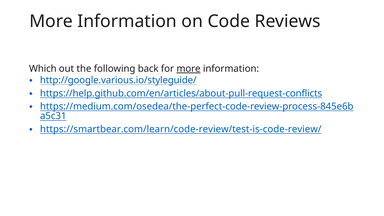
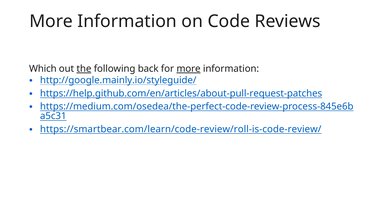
the underline: none -> present (84, 69)
http://google.various.io/styleguide/: http://google.various.io/styleguide/ -> http://google.mainly.io/styleguide/ (118, 80)
https://help.github.com/en/articles/about-pull-request-conflicts: https://help.github.com/en/articles/about-pull-request-conflicts -> https://help.github.com/en/articles/about-pull-request-patches (181, 93)
https://smartbear.com/learn/code-review/test-is-code-review/: https://smartbear.com/learn/code-review/test-is-code-review/ -> https://smartbear.com/learn/code-review/roll-is-code-review/ (181, 129)
